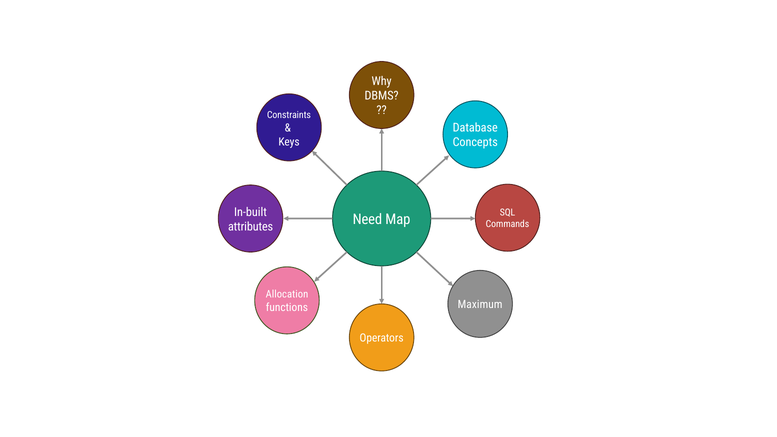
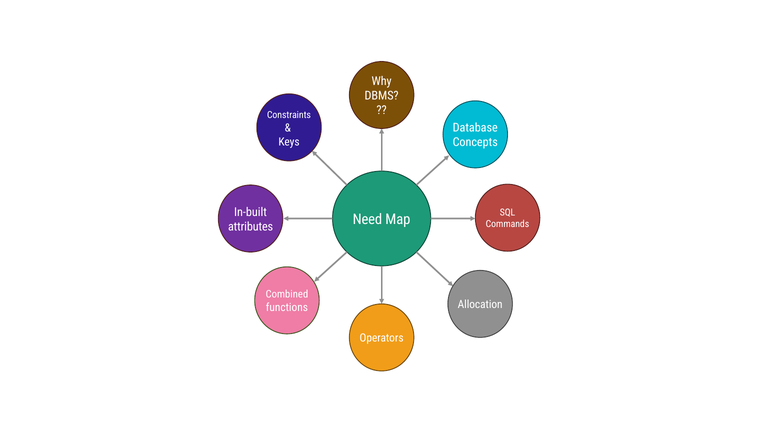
Allocation: Allocation -> Combined (287, 294)
Maximum: Maximum -> Allocation (480, 305)
